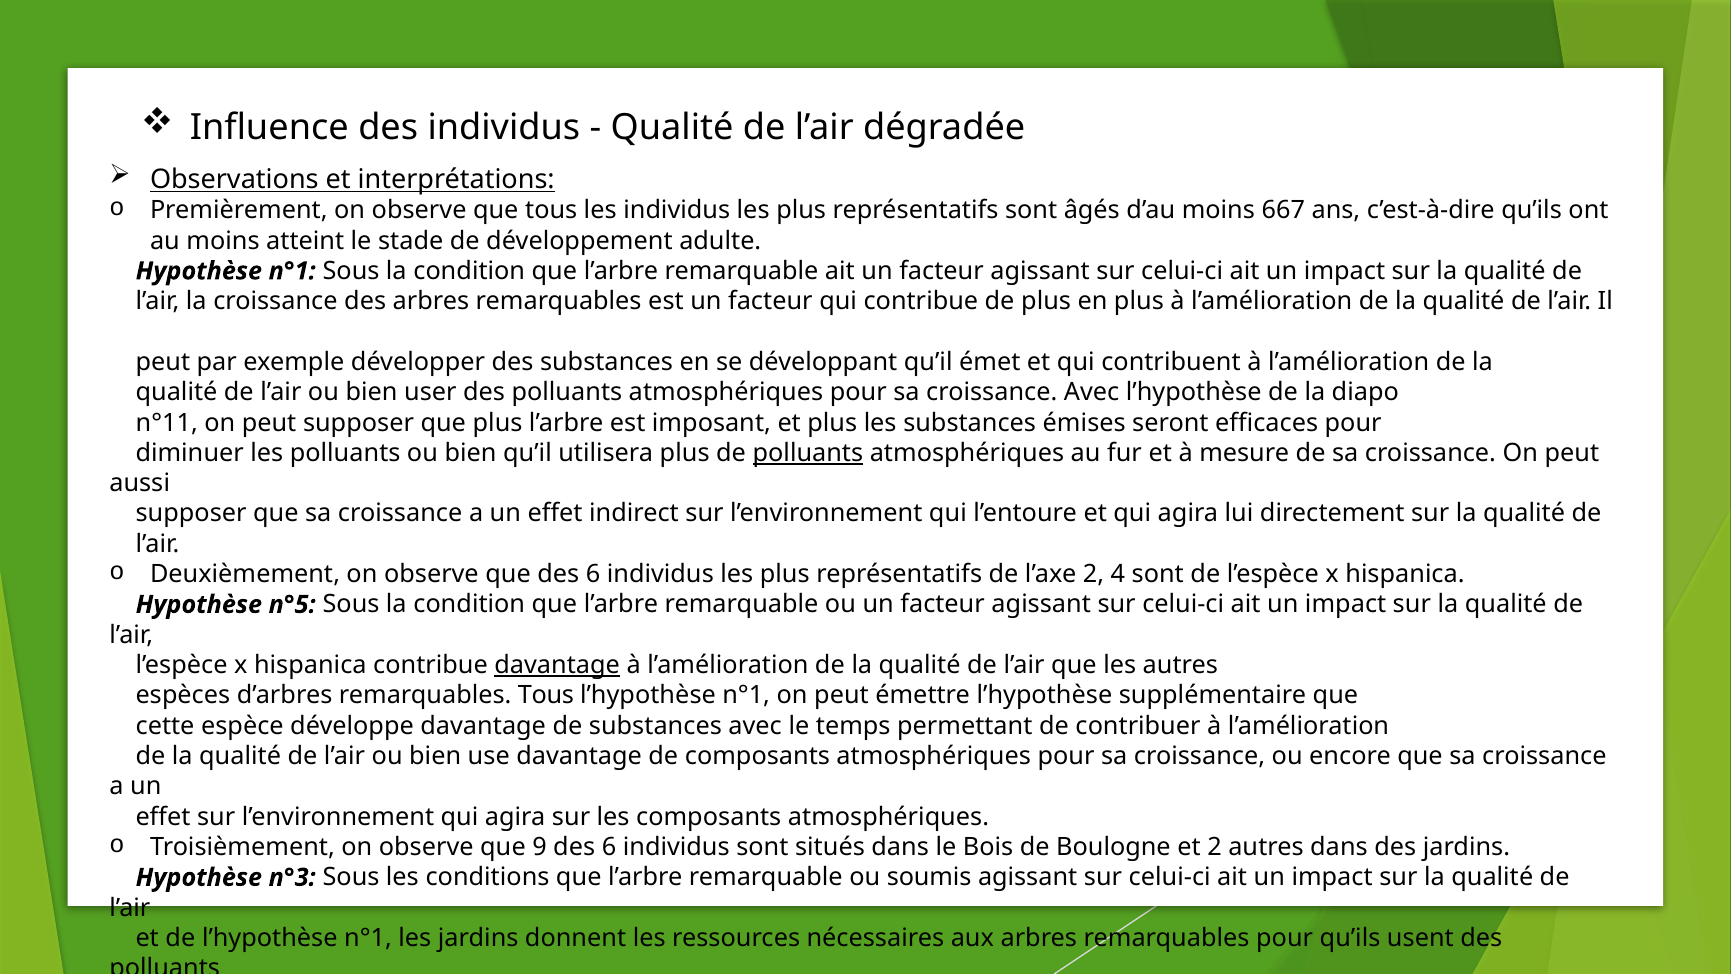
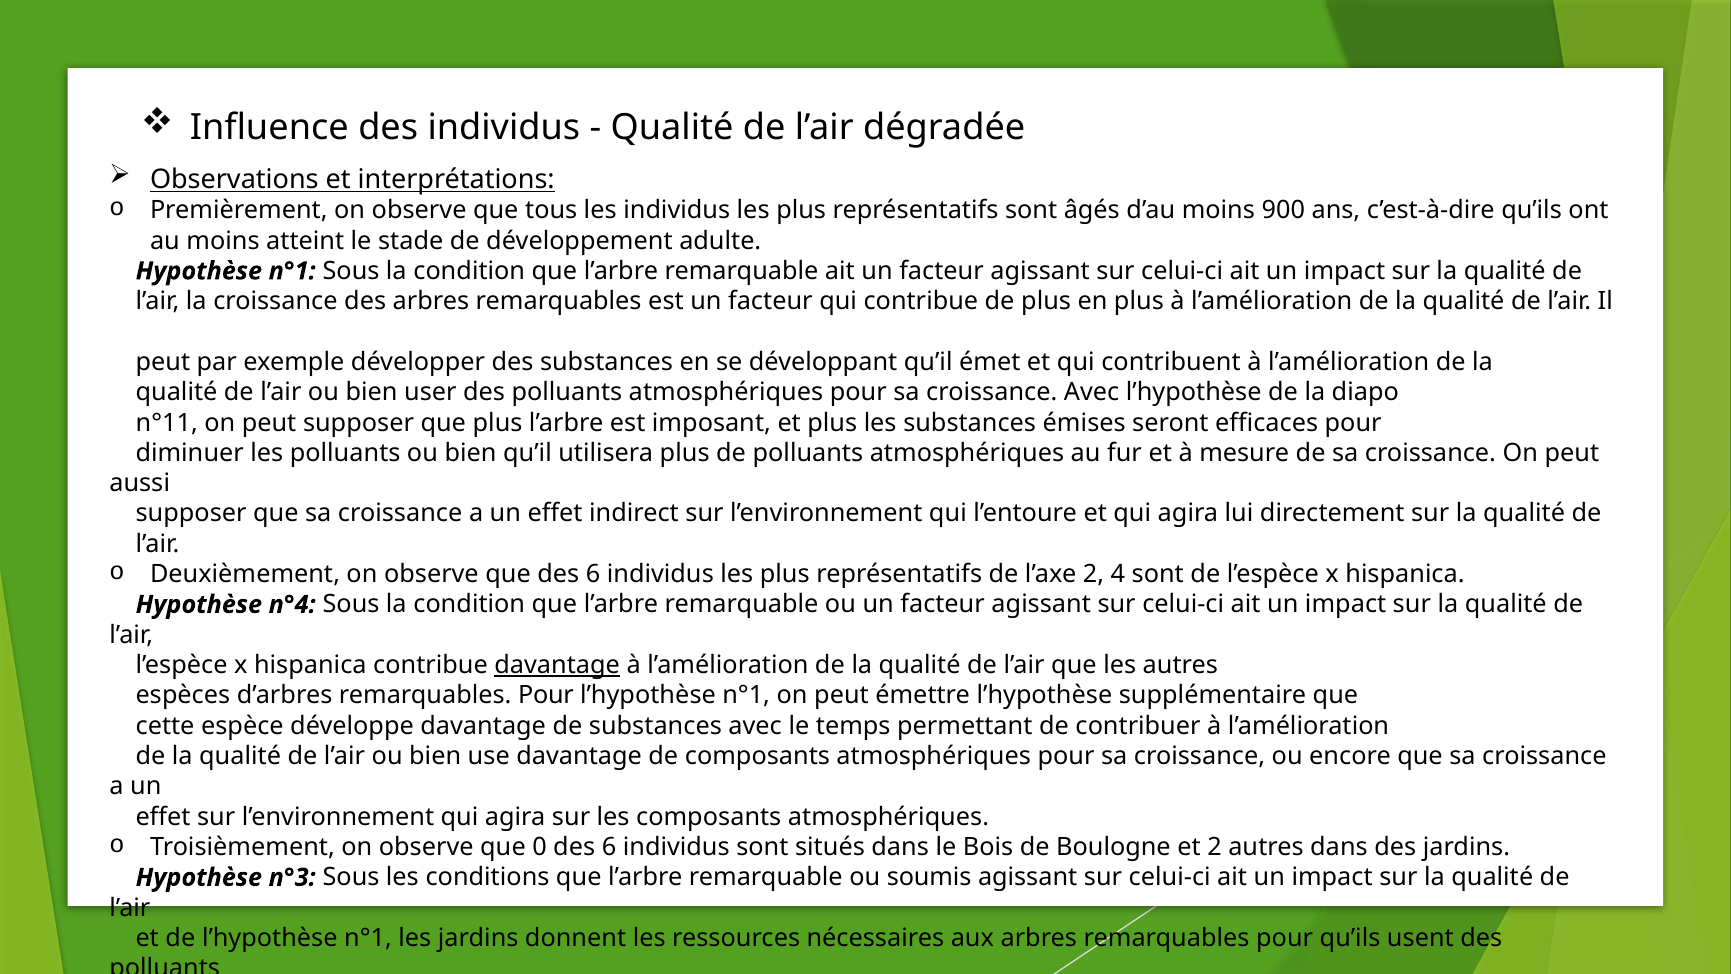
667: 667 -> 900 (1283, 210)
polluants underline: present -> none (808, 453)
n°5: n°5 -> n°4 (292, 604)
d’arbres remarquables Tous: Tous -> Pour (546, 695)
9: 9 -> 0 (540, 847)
